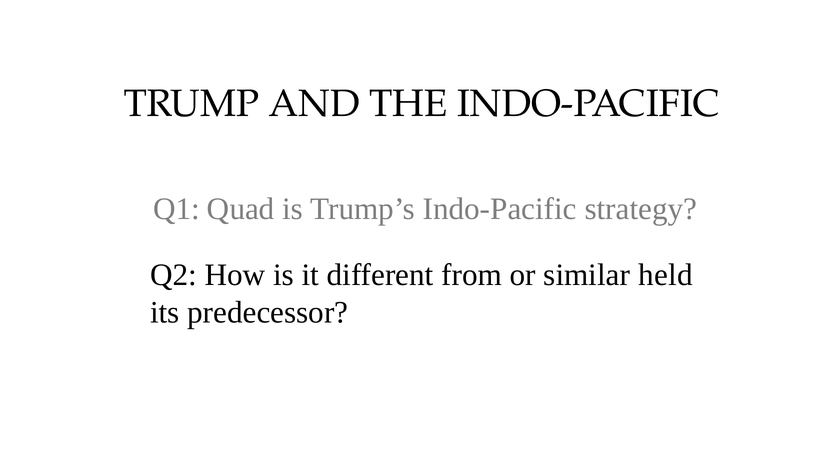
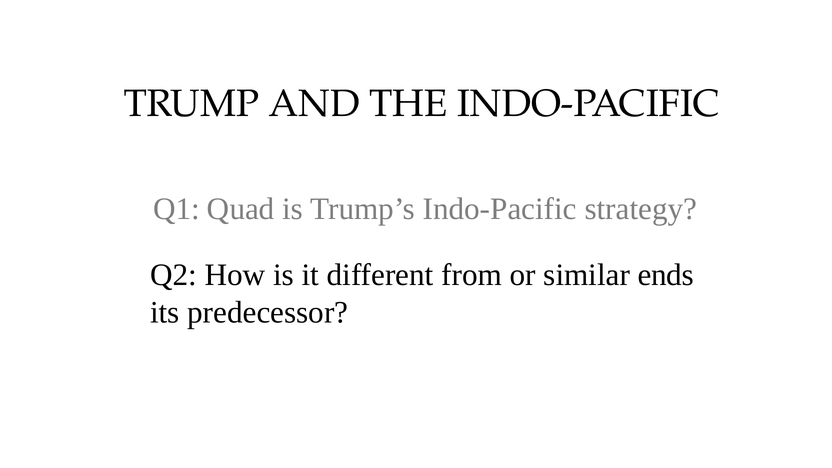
held: held -> ends (666, 275)
